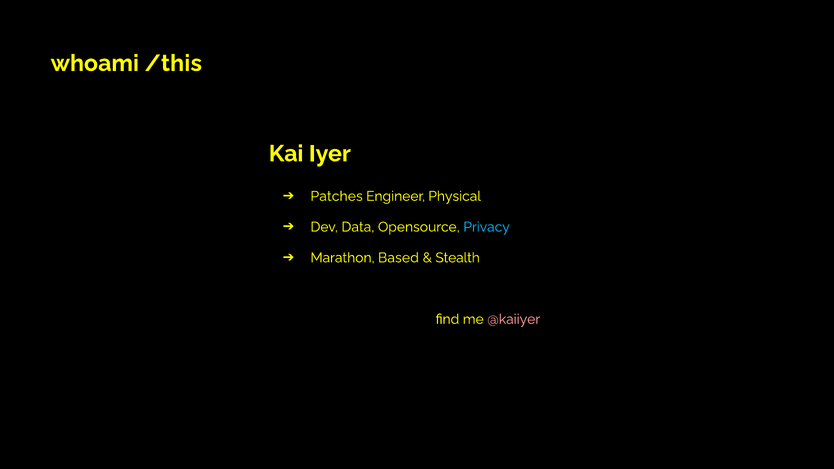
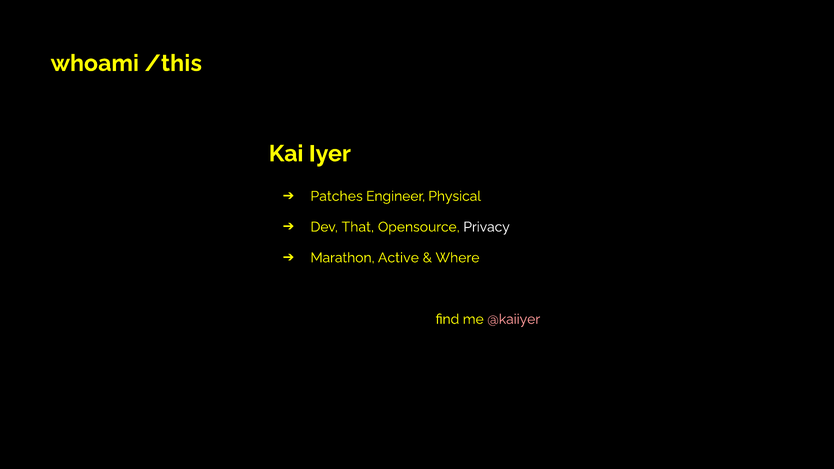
Data: Data -> That (358, 227)
Privacy colour: light blue -> white (487, 227)
Based: Based -> Active (398, 258)
Stealth: Stealth -> Where (458, 258)
